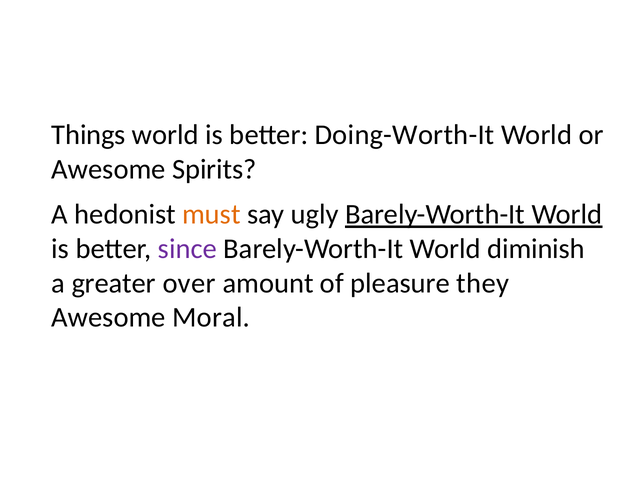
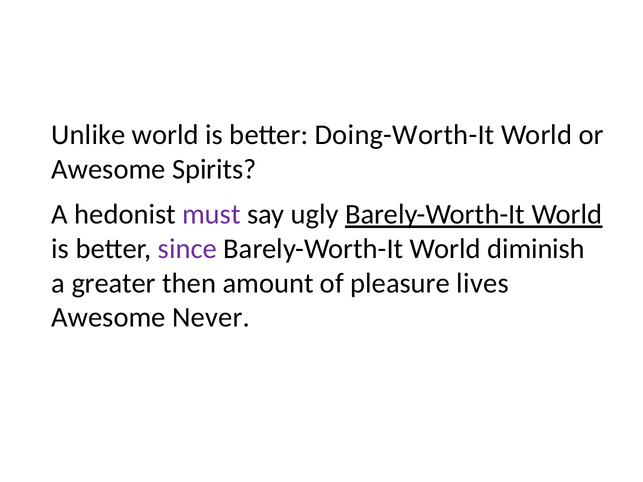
Things: Things -> Unlike (88, 135)
must colour: orange -> purple (211, 215)
over: over -> then (189, 283)
they: they -> lives (483, 283)
Moral: Moral -> Never (211, 318)
